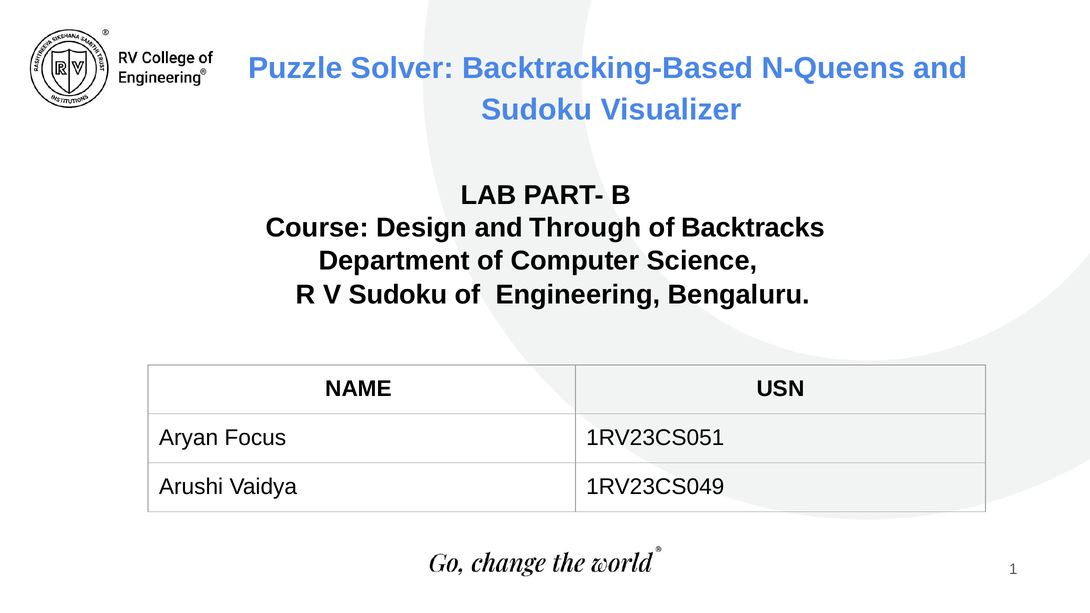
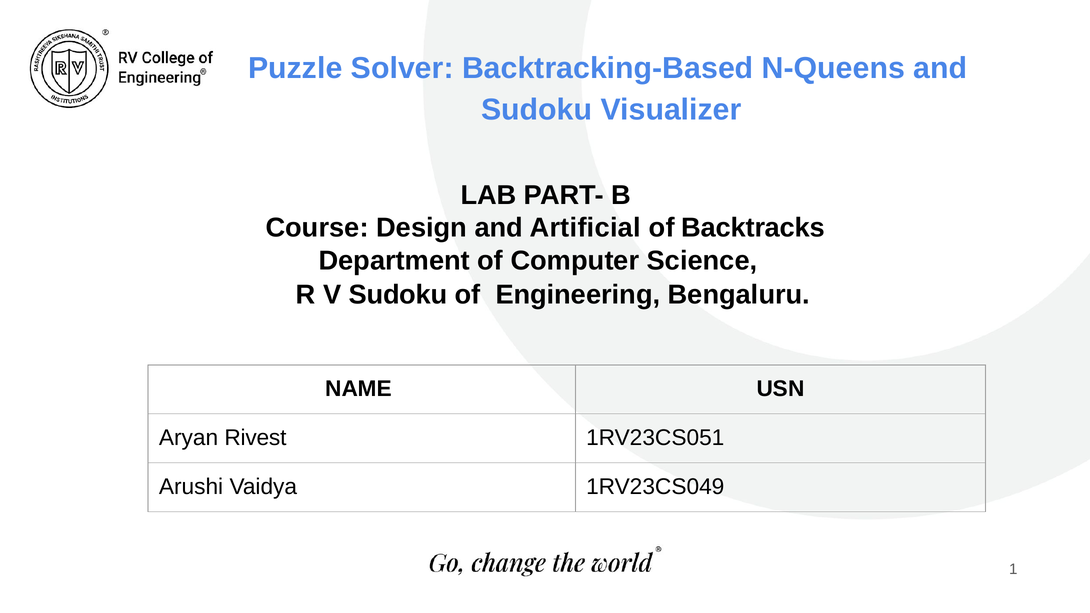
Through: Through -> Artificial (585, 228)
Focus: Focus -> Rivest (255, 438)
